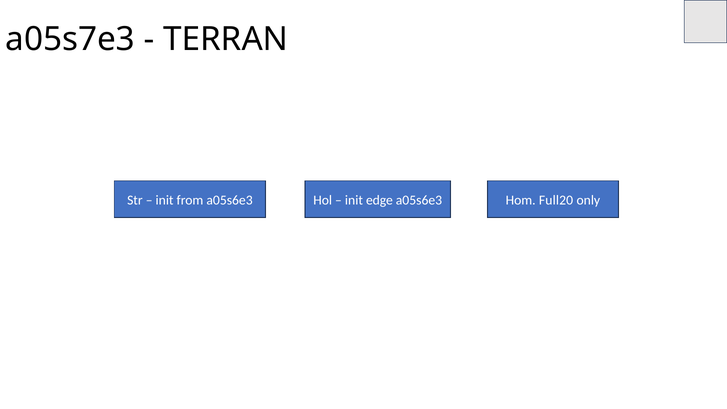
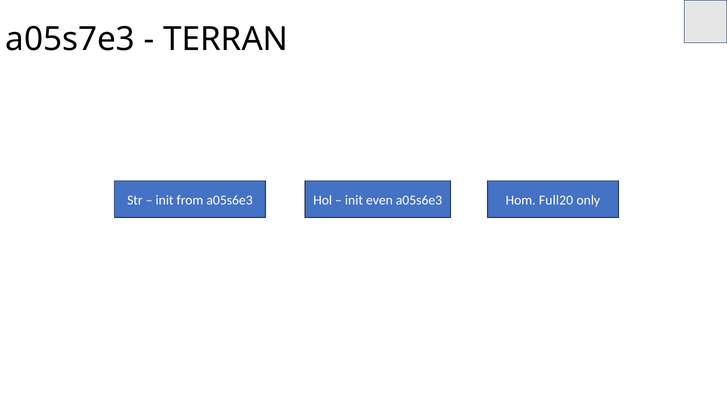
edge: edge -> even (379, 200)
